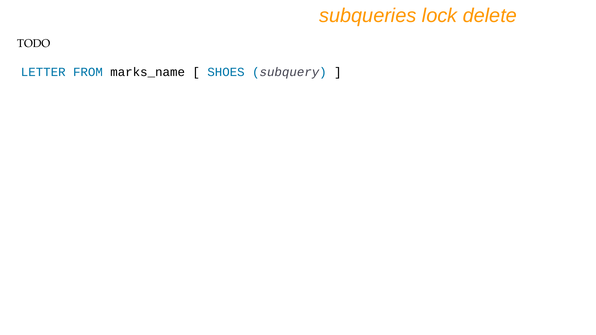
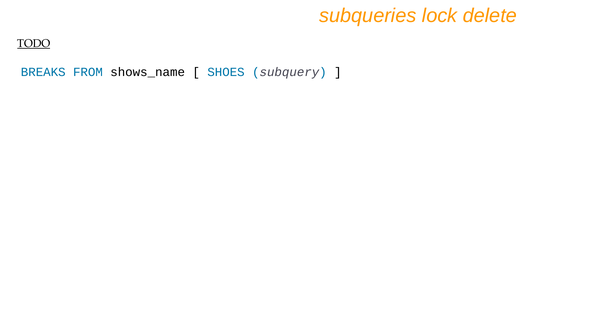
TODO underline: none -> present (34, 44)
LETTER: LETTER -> BREAKS (43, 72)
marks_name: marks_name -> shows_name (148, 72)
